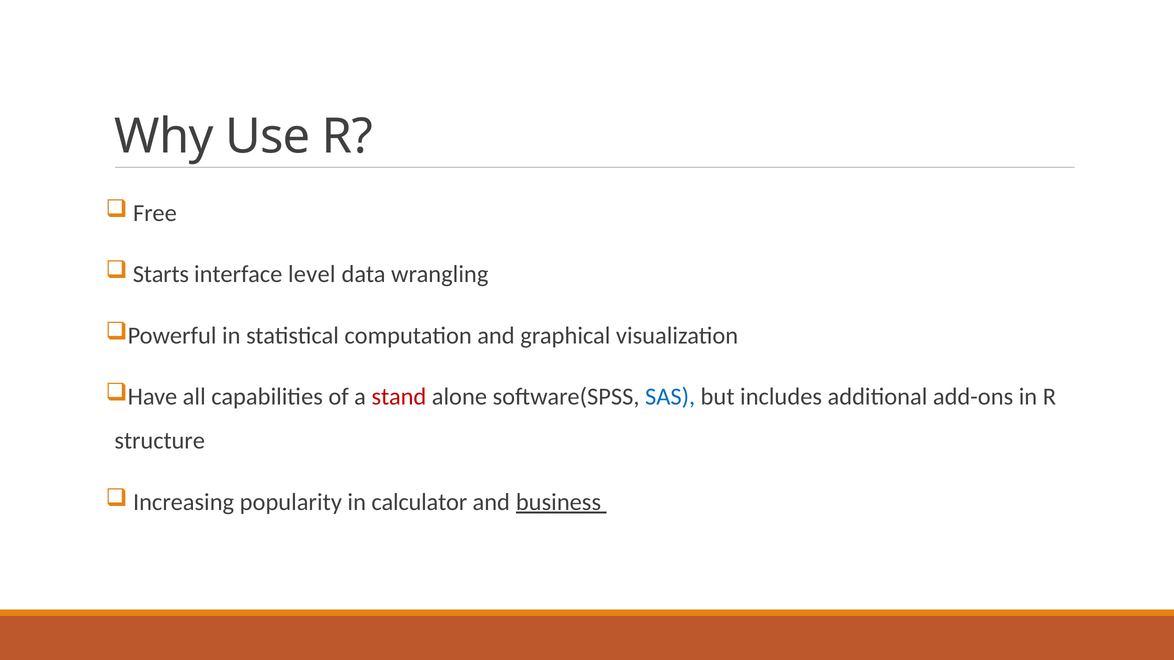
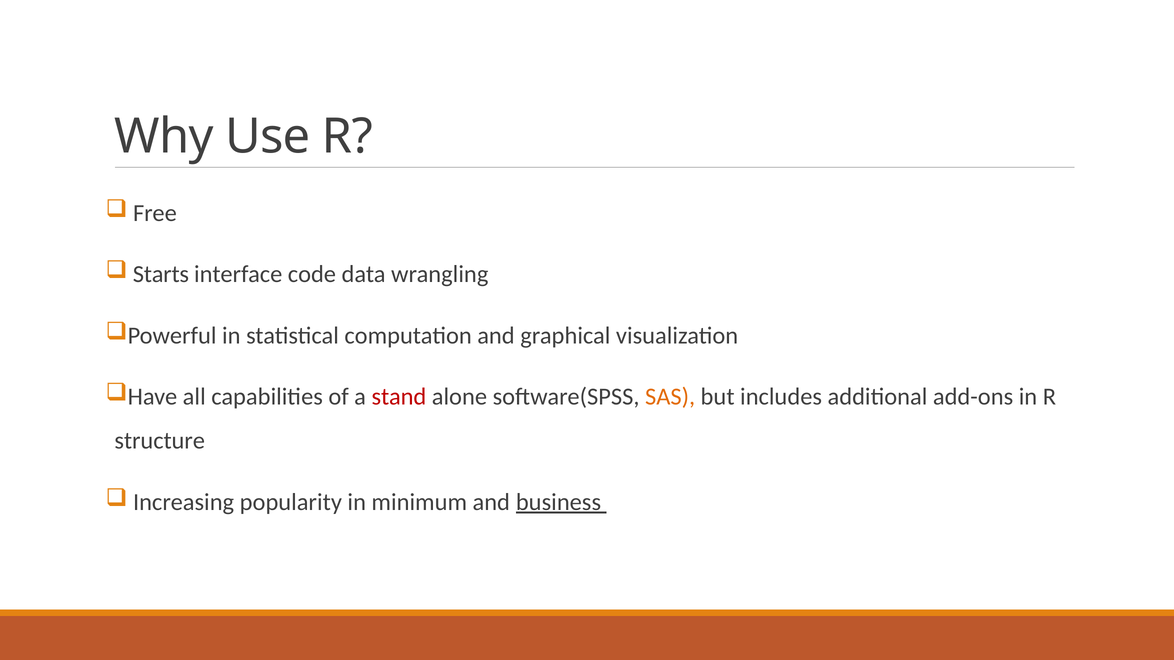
level: level -> code (312, 274)
SAS colour: blue -> orange (670, 397)
calculator: calculator -> minimum (419, 502)
